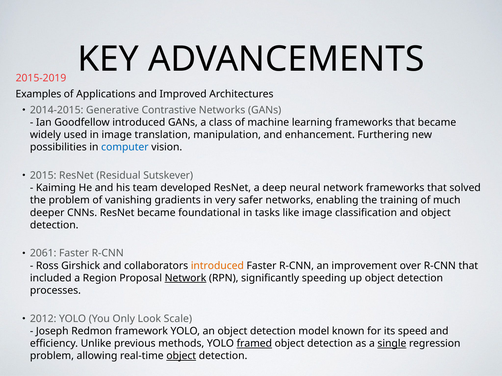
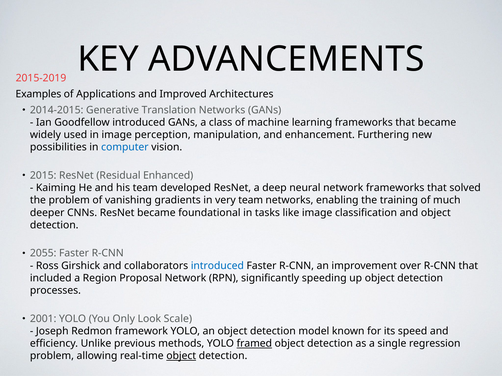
Contrastive: Contrastive -> Translation (169, 110)
translation: translation -> perception (163, 135)
Sutskever: Sutskever -> Enhanced (168, 176)
very safer: safer -> team (251, 201)
2061: 2061 -> 2055 (43, 254)
introduced colour: orange -> blue (217, 266)
Network underline: present -> none (185, 278)
2012: 2012 -> 2001 (43, 319)
single underline: present -> none (392, 344)
